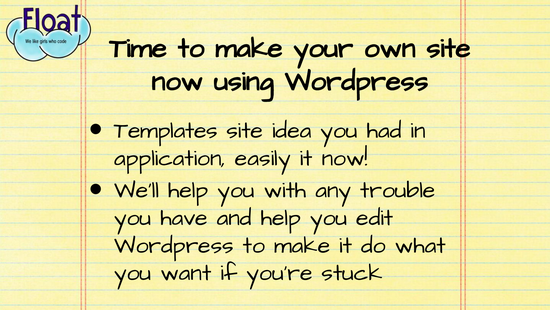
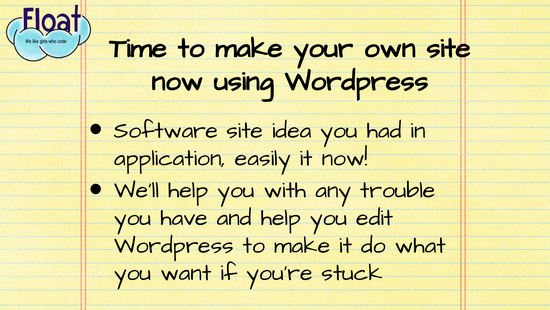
Templates: Templates -> Software (166, 130)
